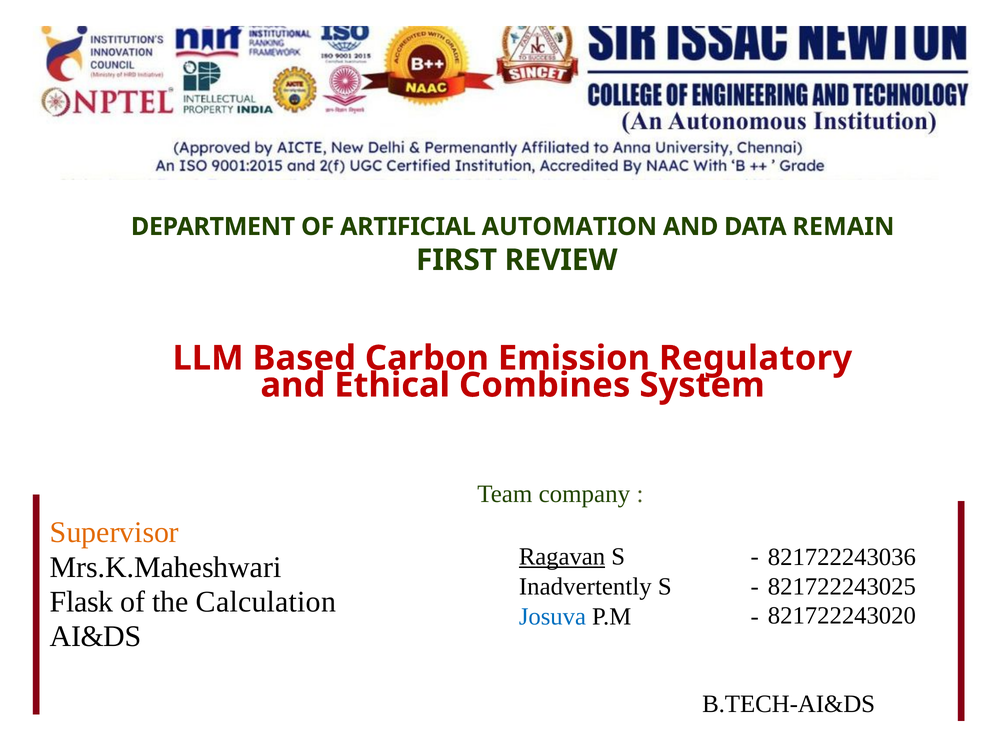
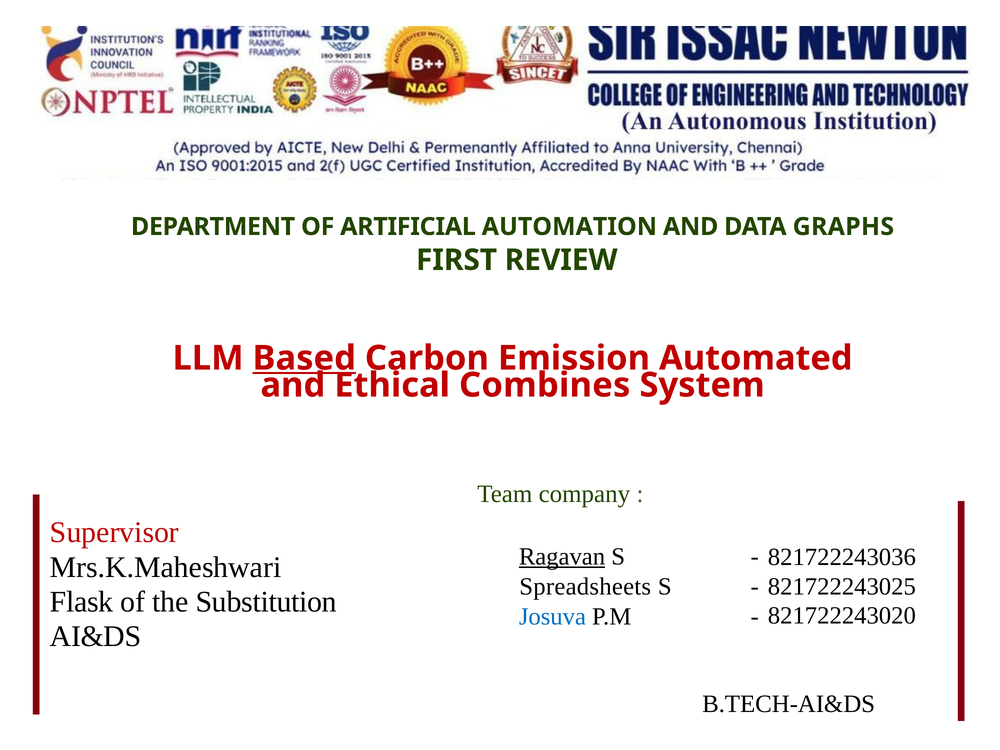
REMAIN: REMAIN -> GRAPHS (843, 227)
Based underline: none -> present (304, 358)
Regulatory: Regulatory -> Automated (756, 358)
Supervisor colour: orange -> red (114, 533)
Inadvertently: Inadvertently -> Spreadsheets (585, 587)
Calculation: Calculation -> Substitution (266, 602)
